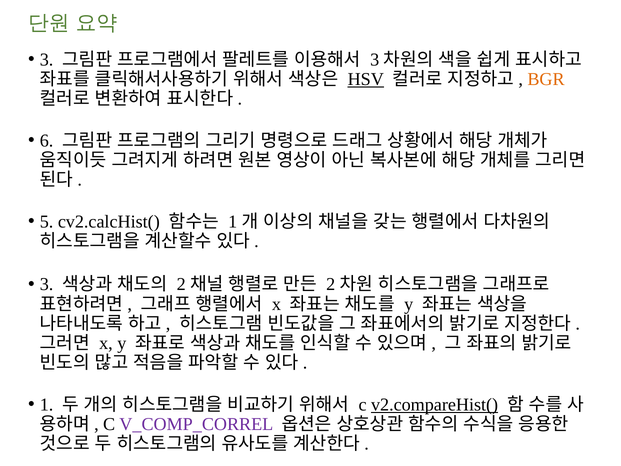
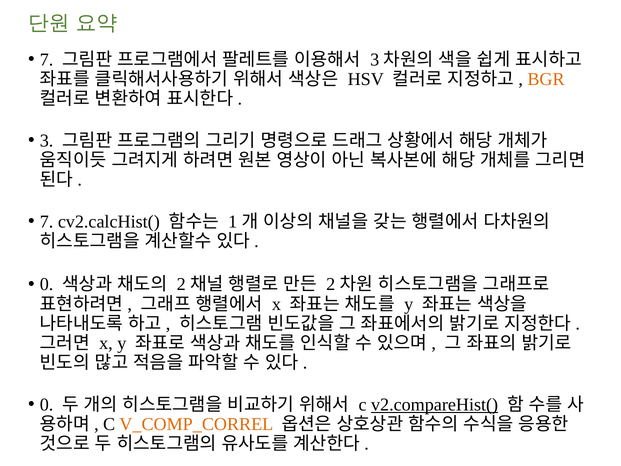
3: 3 -> 7 (47, 60)
HSV underline: present -> none (366, 79)
6: 6 -> 3 (47, 141)
5: 5 -> 7 (47, 222)
3: 3 -> 0 (47, 284)
1: 1 -> 0 (47, 404)
V_COMP_CORREL colour: purple -> orange (196, 424)
